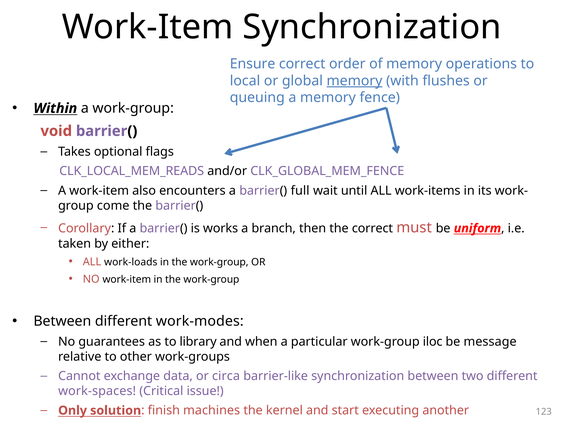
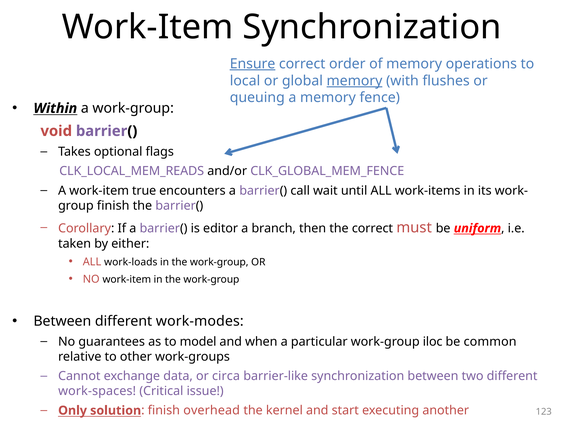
Ensure underline: none -> present (253, 64)
also: also -> true (144, 191)
full: full -> call (300, 191)
come: come -> finish (113, 206)
works: works -> editor (221, 228)
library: library -> model (198, 342)
message: message -> common (490, 342)
machines: machines -> overhead (212, 411)
